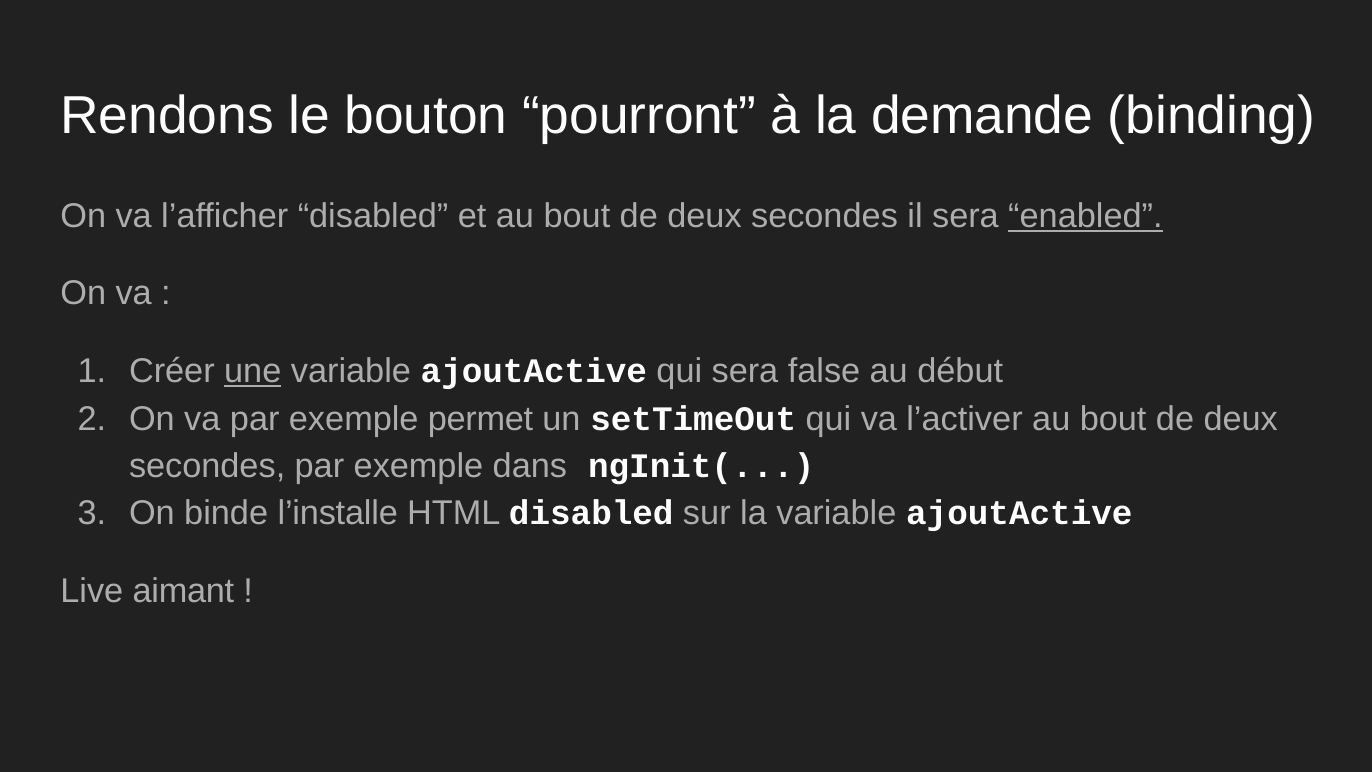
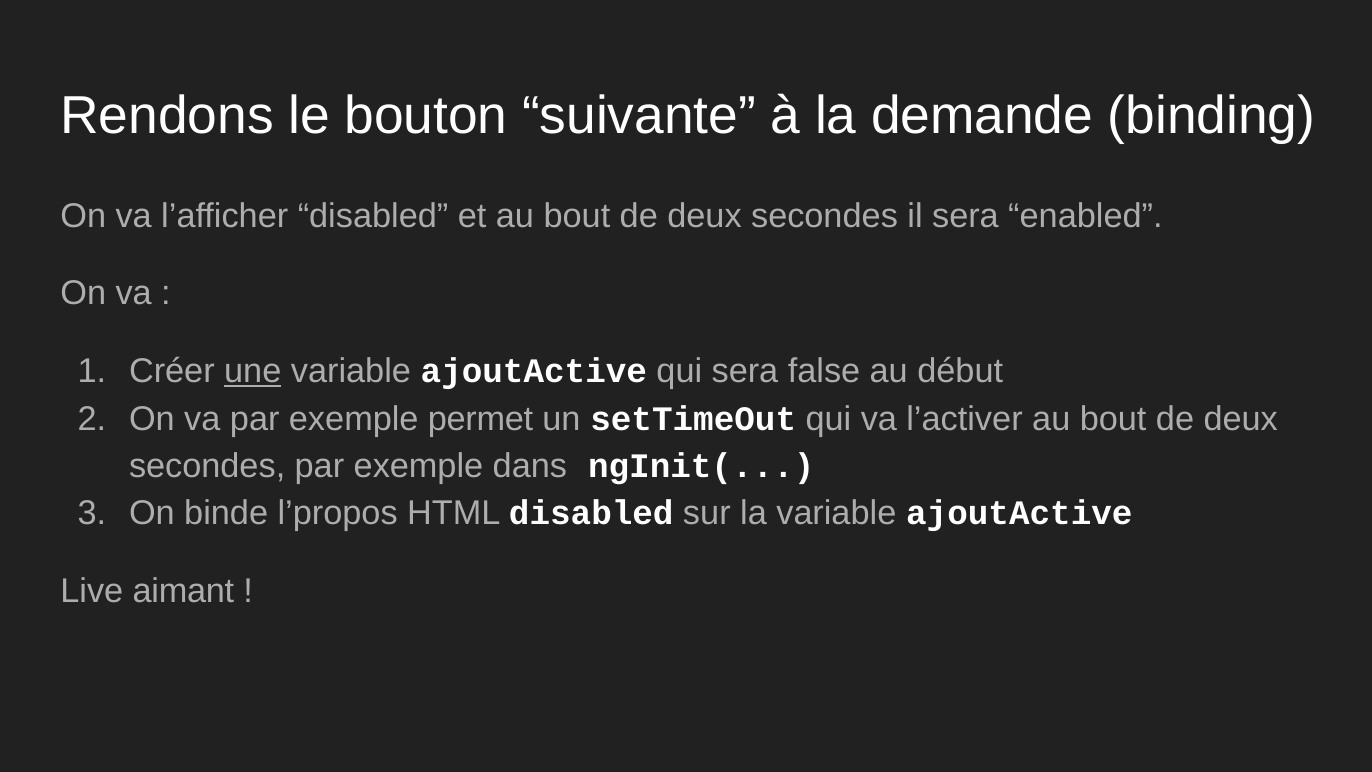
pourront: pourront -> suivante (639, 116)
enabled underline: present -> none (1085, 216)
l’installe: l’installe -> l’propos (338, 513)
